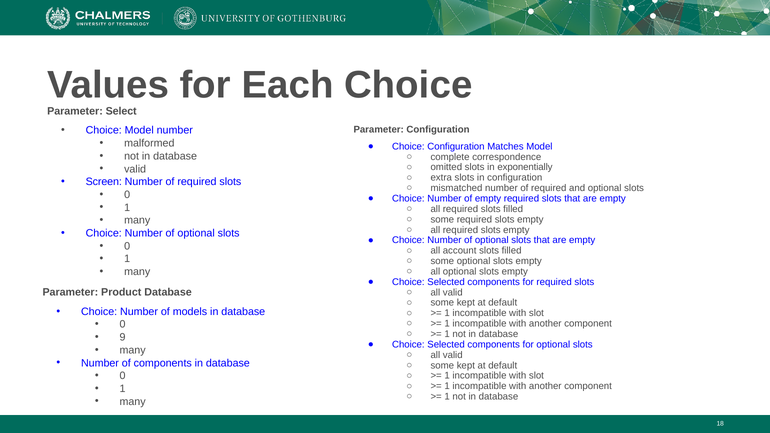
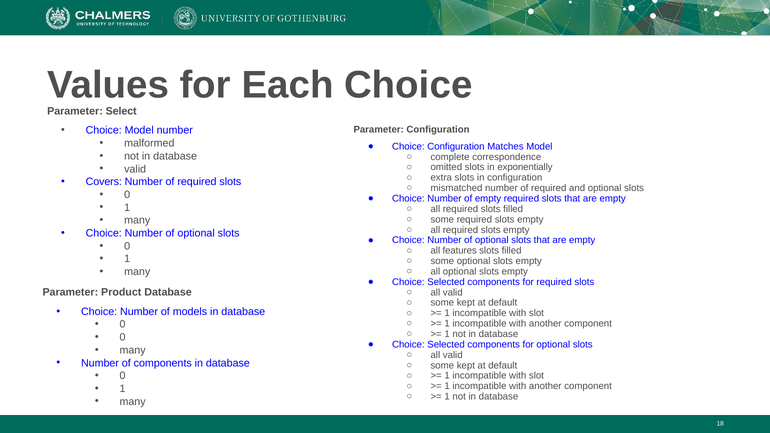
Screen: Screen -> Covers (104, 182)
account: account -> features (460, 251)
9: 9 -> 0 (123, 337)
